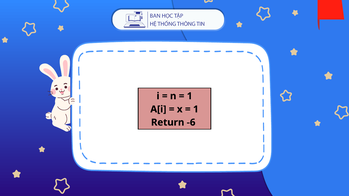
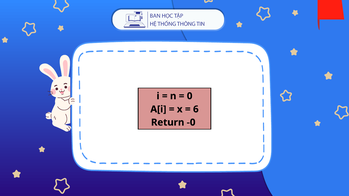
1: 1 -> 0 (190, 96)
1: 1 -> 6 (196, 109)
-6: -6 -> -0 (191, 123)
